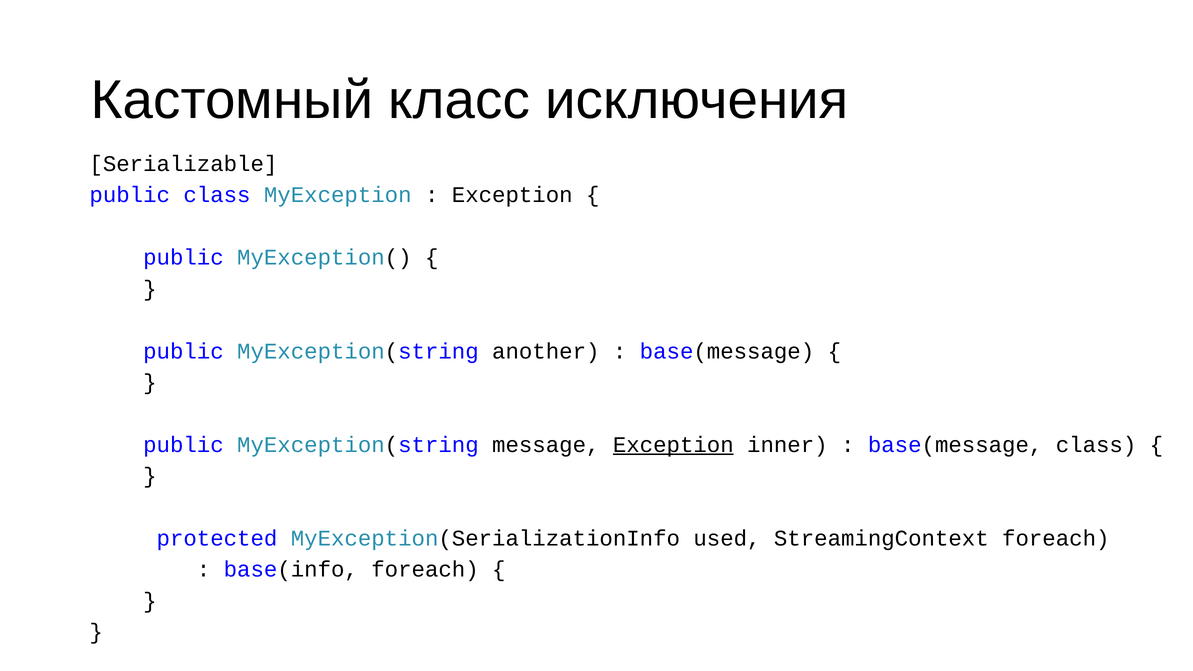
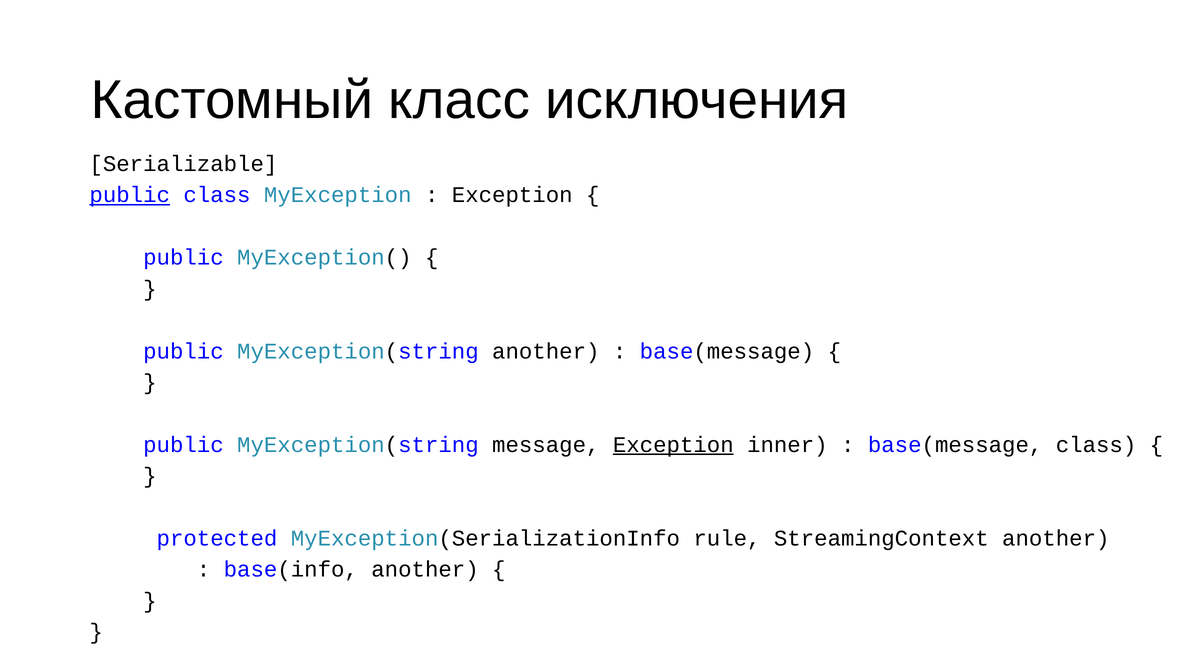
public underline: none -> present (130, 195)
used: used -> rule (727, 538)
StreamingContext foreach: foreach -> another (1056, 538)
base(info foreach: foreach -> another (425, 570)
